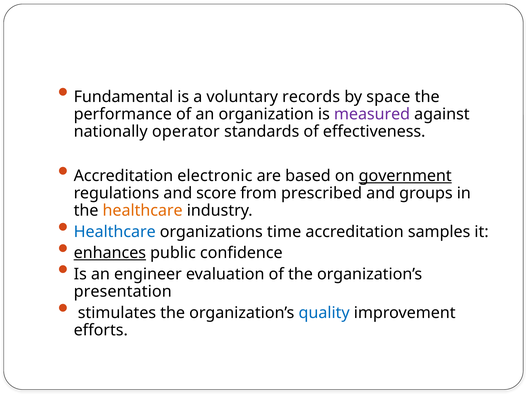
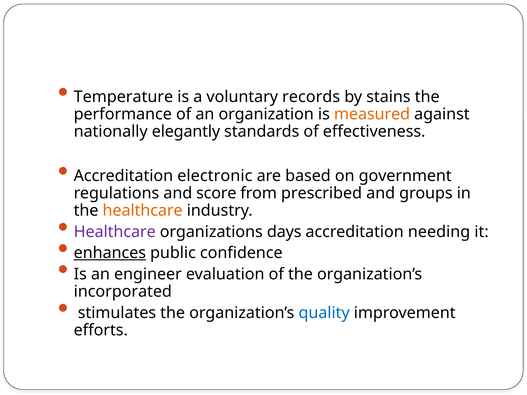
Fundamental: Fundamental -> Temperature (123, 97)
space: space -> stains (388, 97)
measured colour: purple -> orange (372, 114)
operator: operator -> elegantly (186, 132)
government underline: present -> none (405, 176)
Healthcare colour: blue -> purple (115, 232)
time: time -> days (284, 232)
samples: samples -> needing (439, 232)
presentation: presentation -> incorporated (123, 292)
